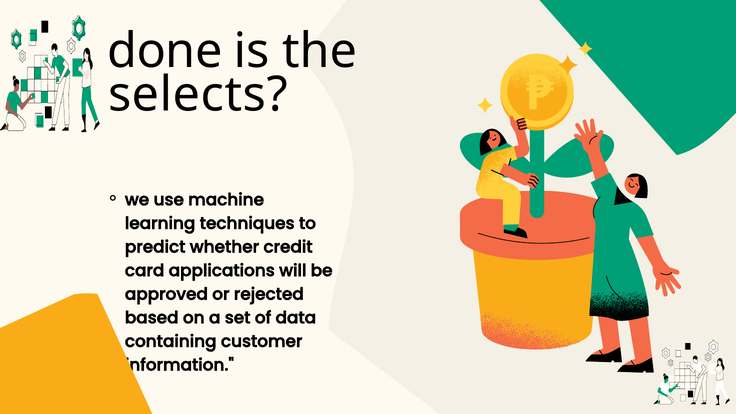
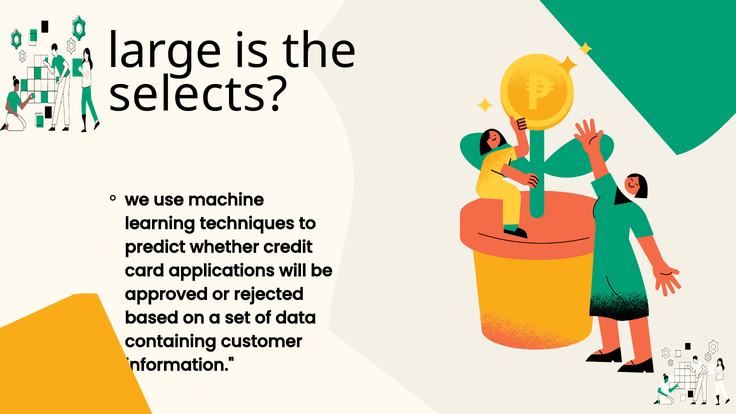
done: done -> large (165, 51)
